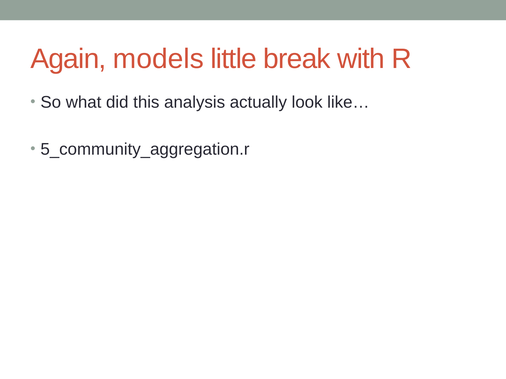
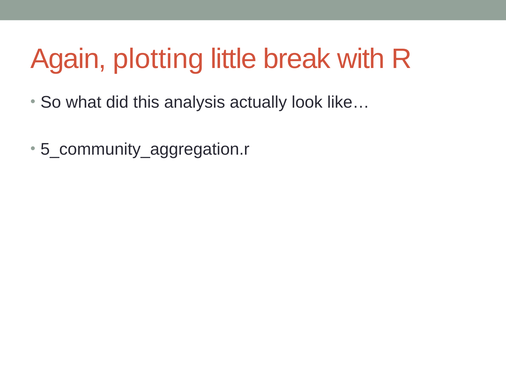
models: models -> plotting (158, 59)
